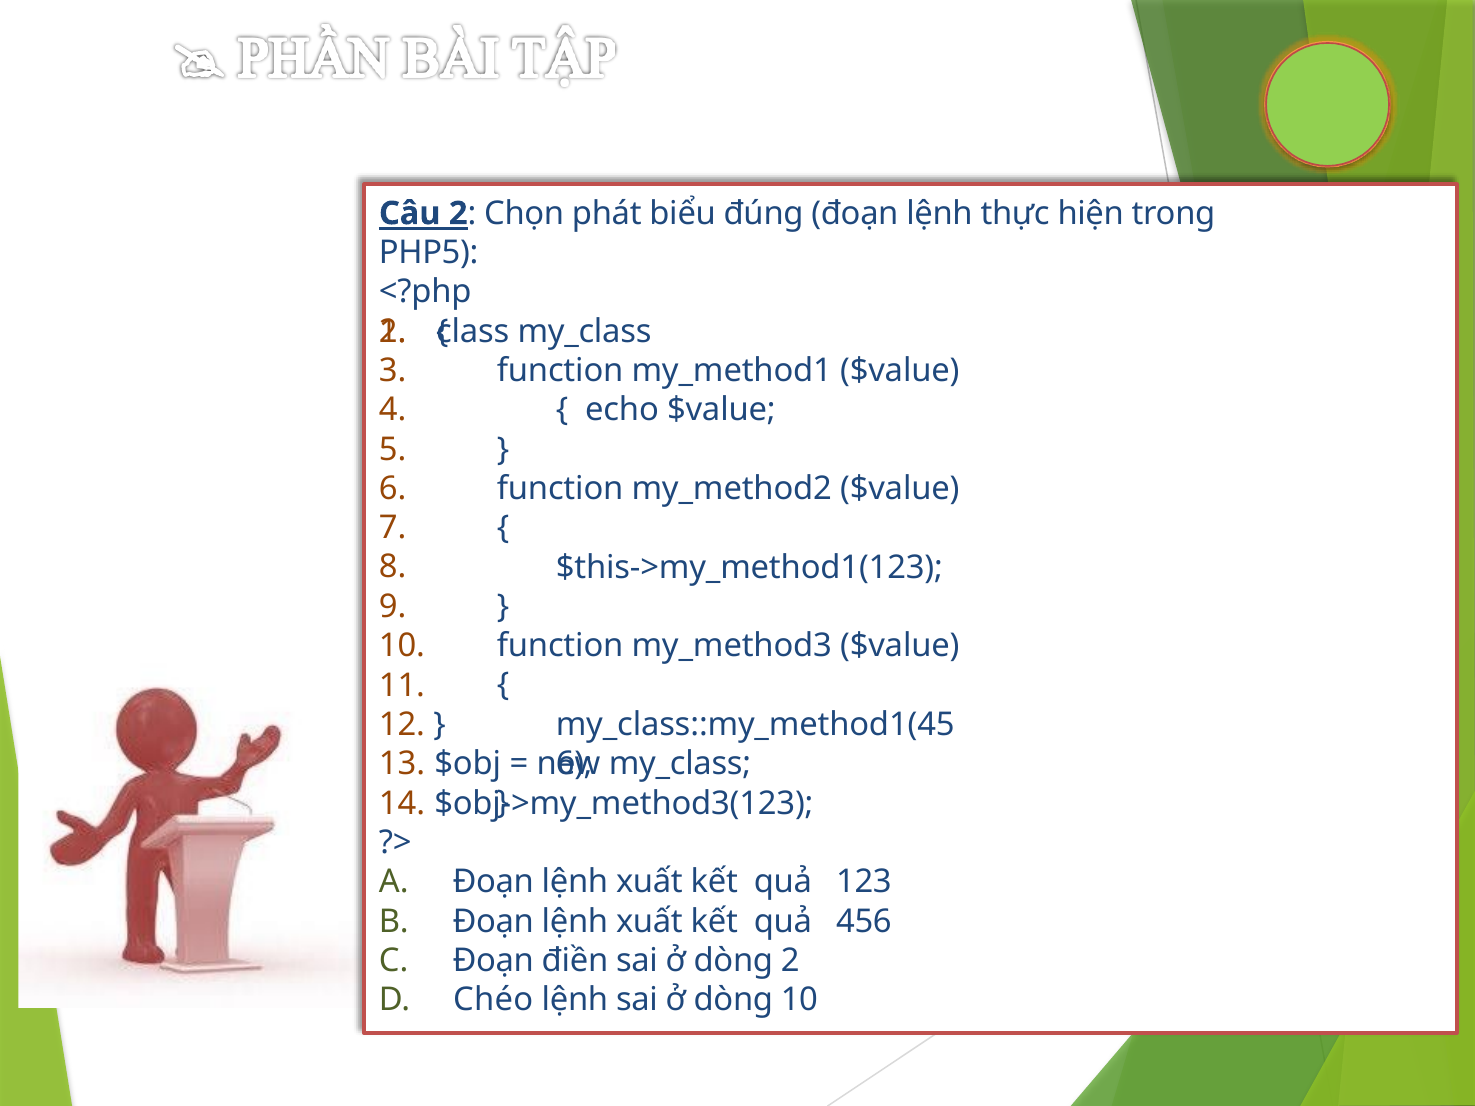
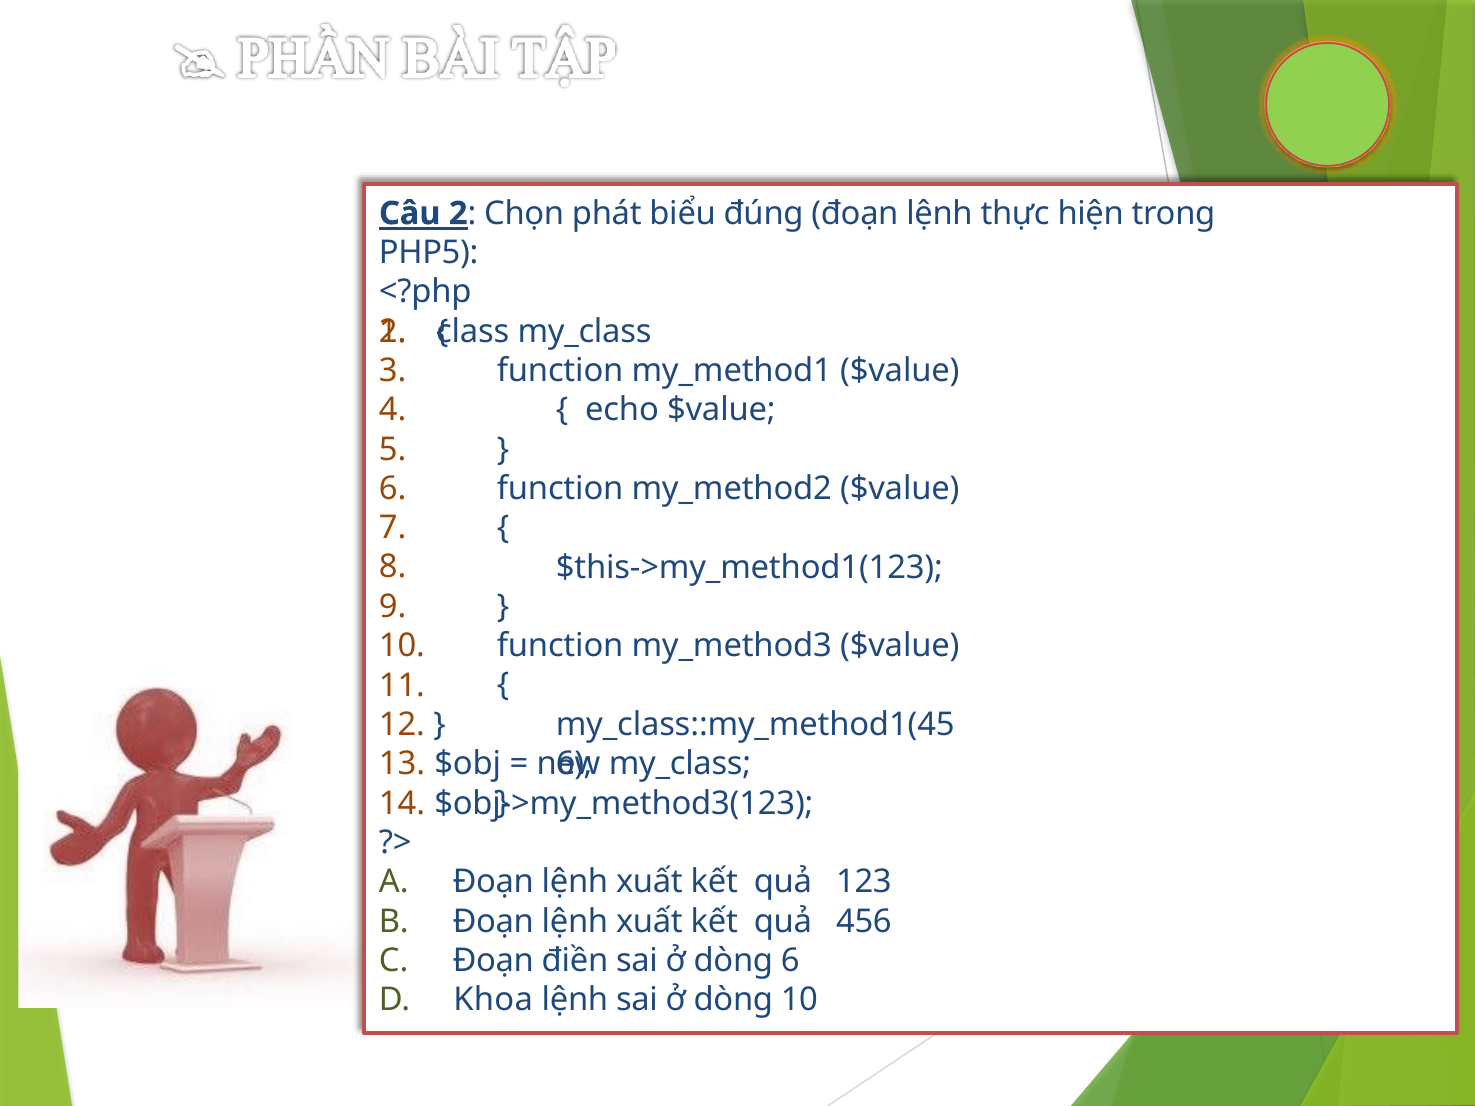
dòng 2: 2 -> 6 (790, 961)
Chéo: Chéo -> Khoa (493, 1000)
